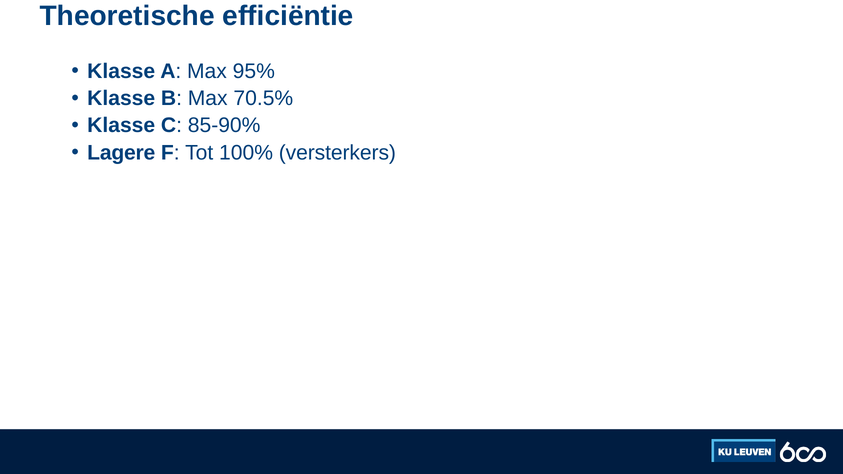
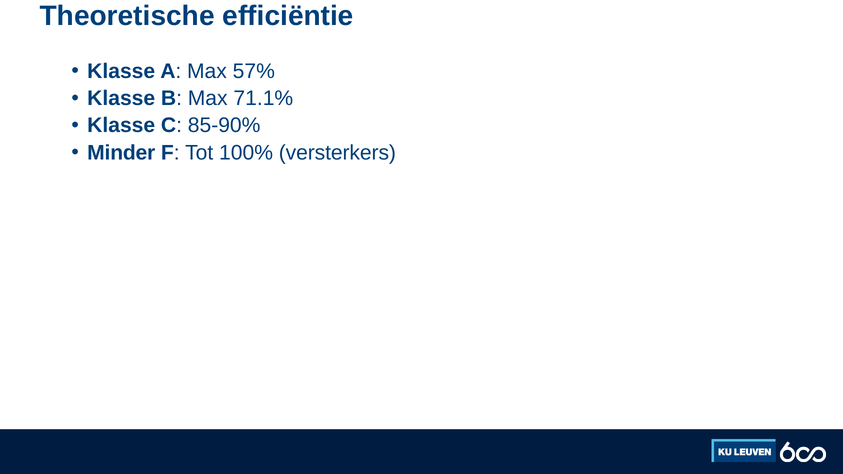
95%: 95% -> 57% (254, 71)
70.5%: 70.5% -> 71.1% (263, 98)
Lagere: Lagere -> Minder (121, 153)
